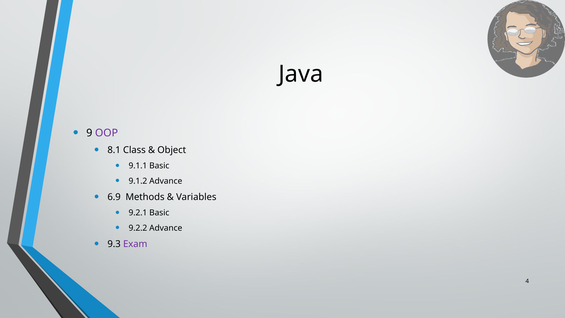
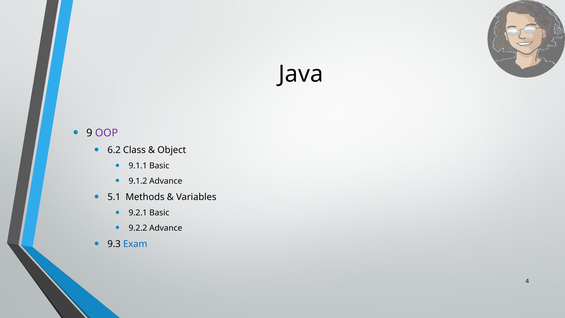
8.1: 8.1 -> 6.2 (114, 150)
6.9: 6.9 -> 5.1 (114, 197)
Exam colour: purple -> blue (135, 244)
